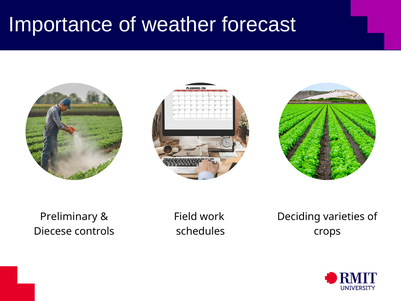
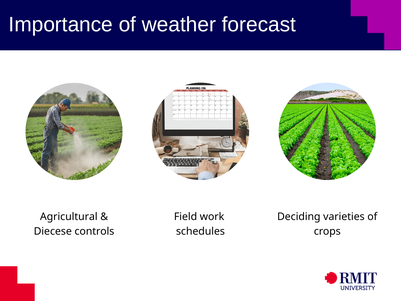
Preliminary: Preliminary -> Agricultural (69, 217)
